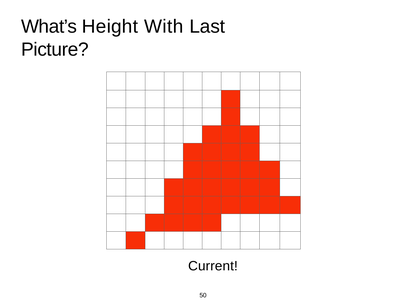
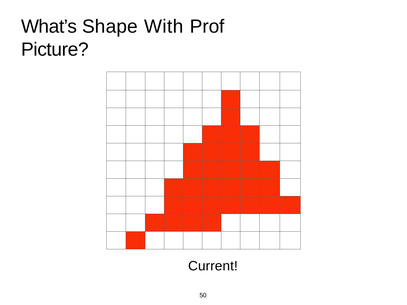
Height: Height -> Shape (110, 27)
Last: Last -> Prof (207, 27)
